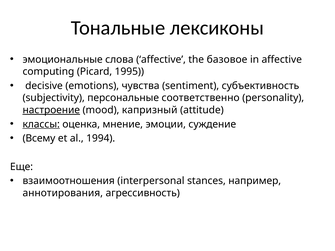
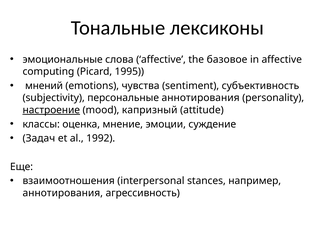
decisive: decisive -> мнений (44, 86)
персональные соответственно: соответственно -> аннотирования (201, 98)
классы underline: present -> none (41, 124)
Всему: Всему -> Задач (39, 138)
1994: 1994 -> 1992 (101, 138)
